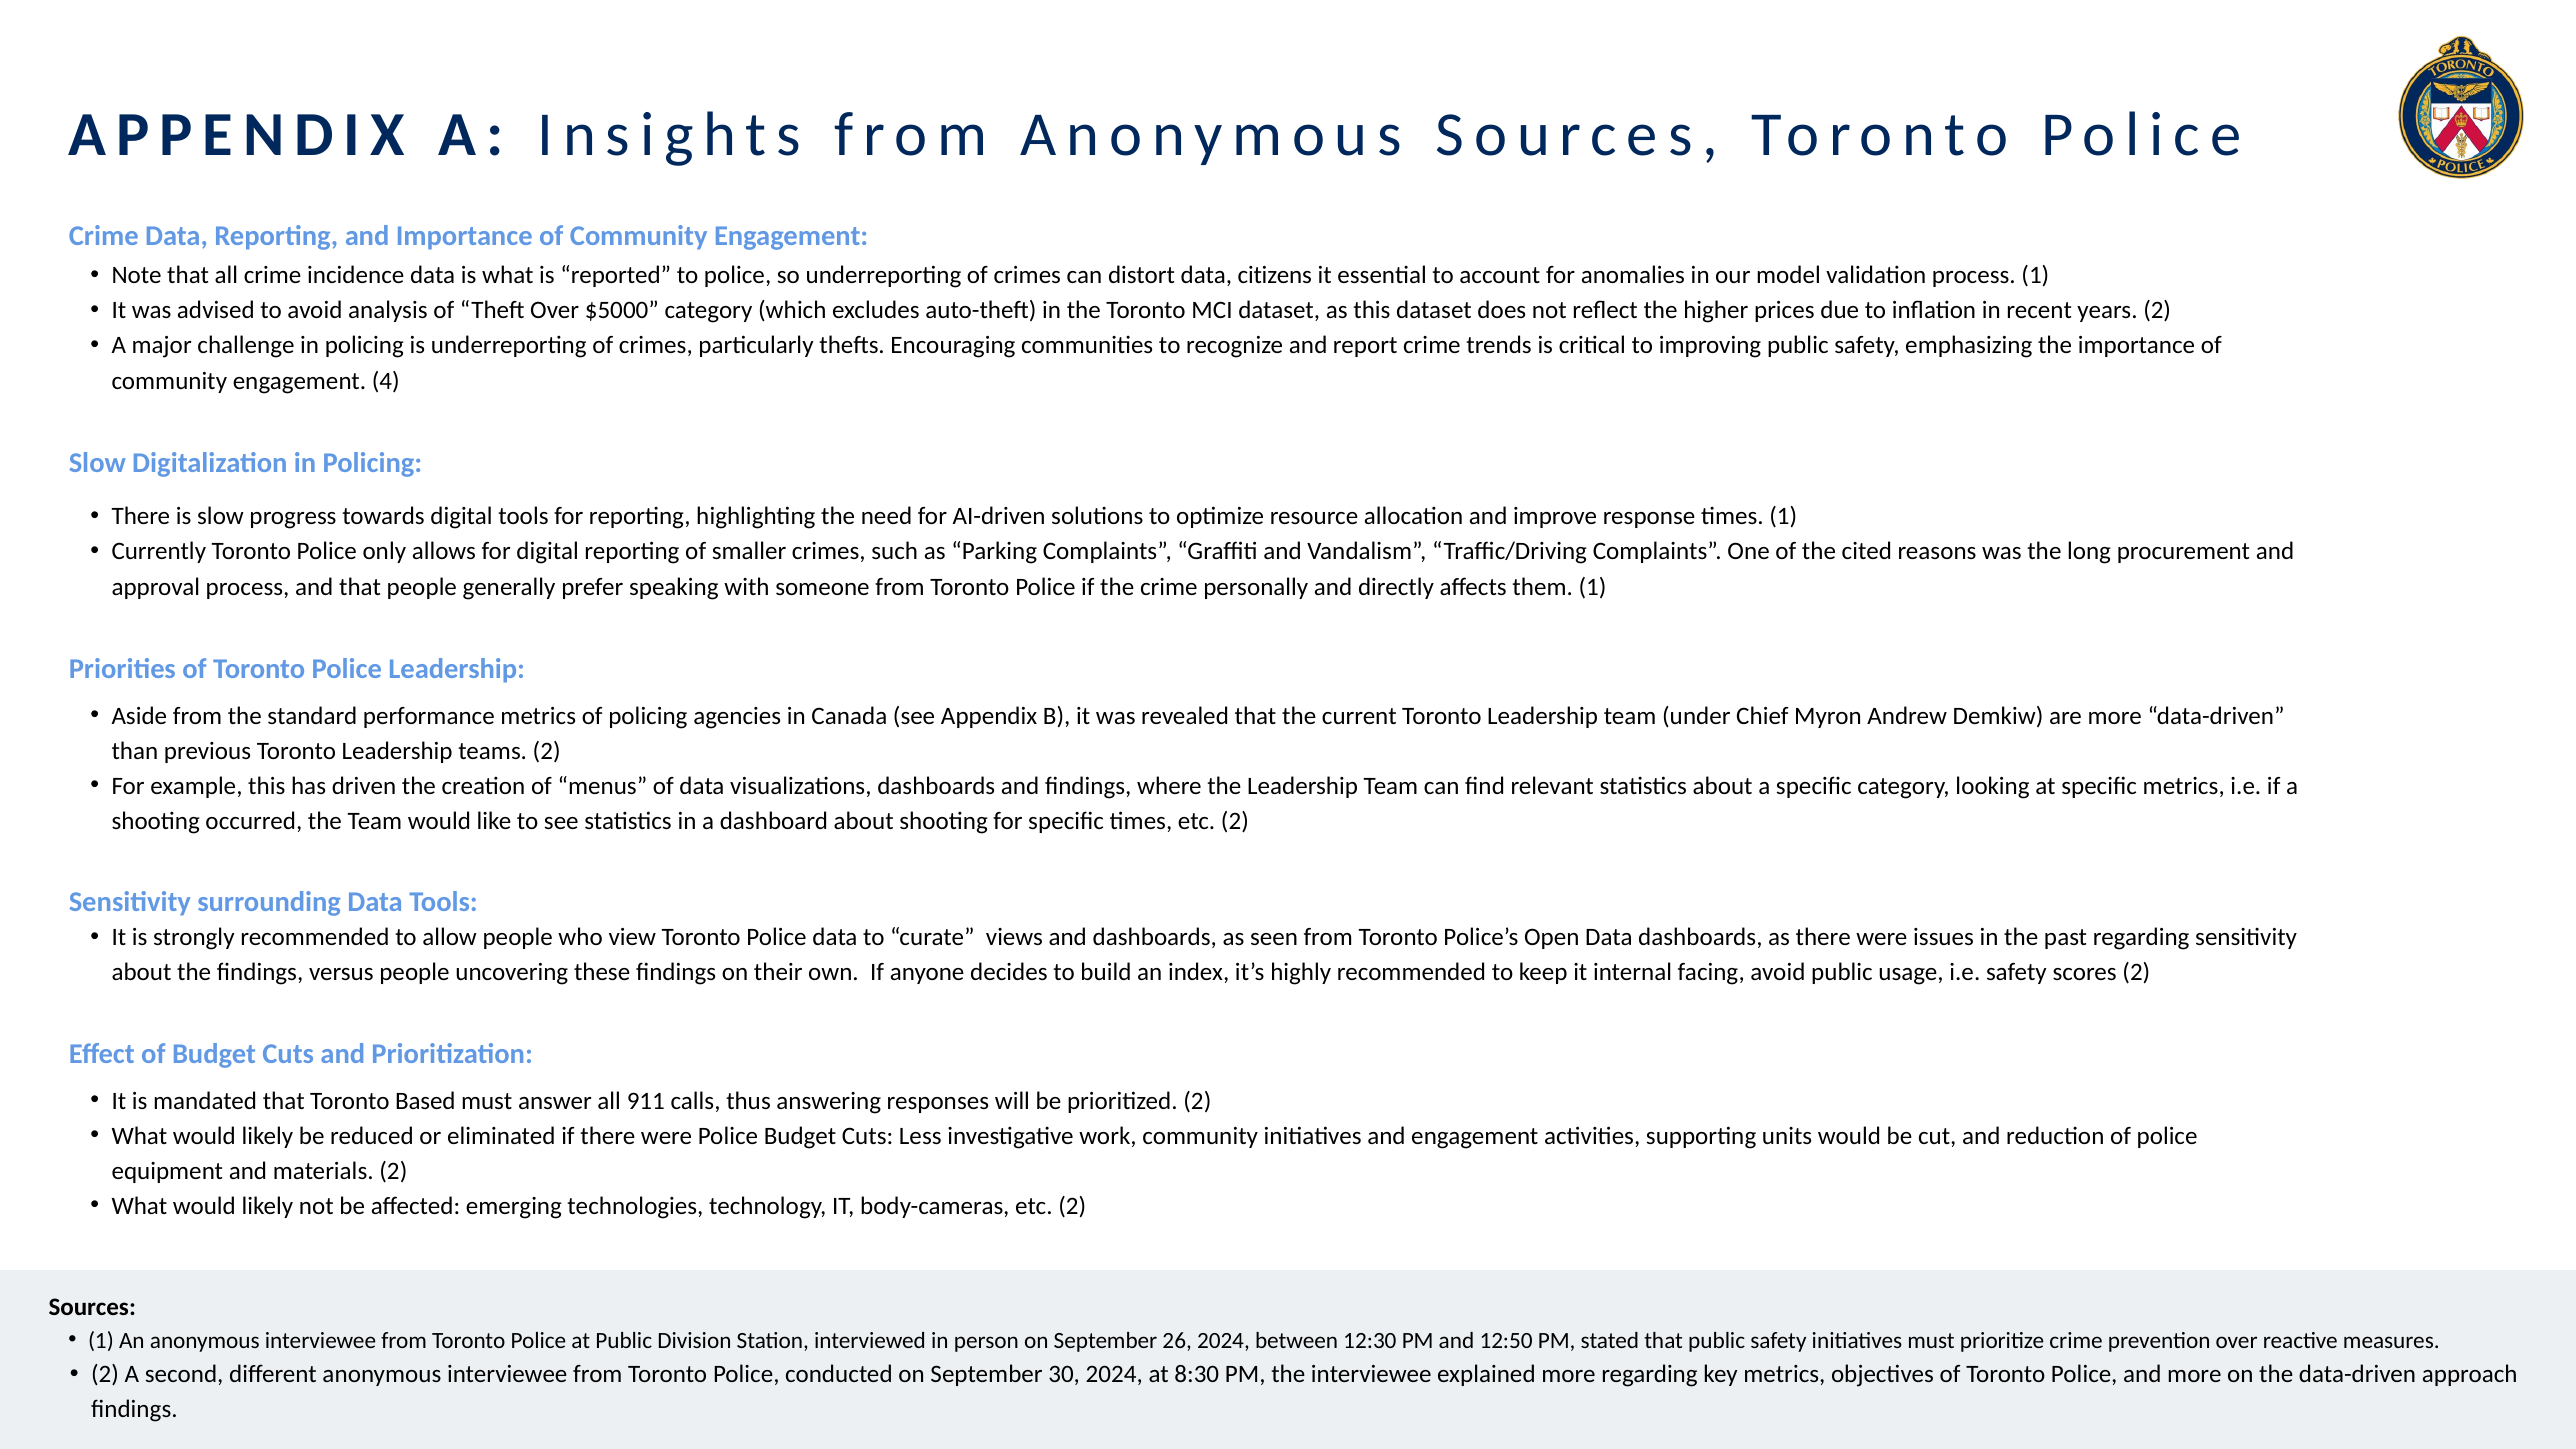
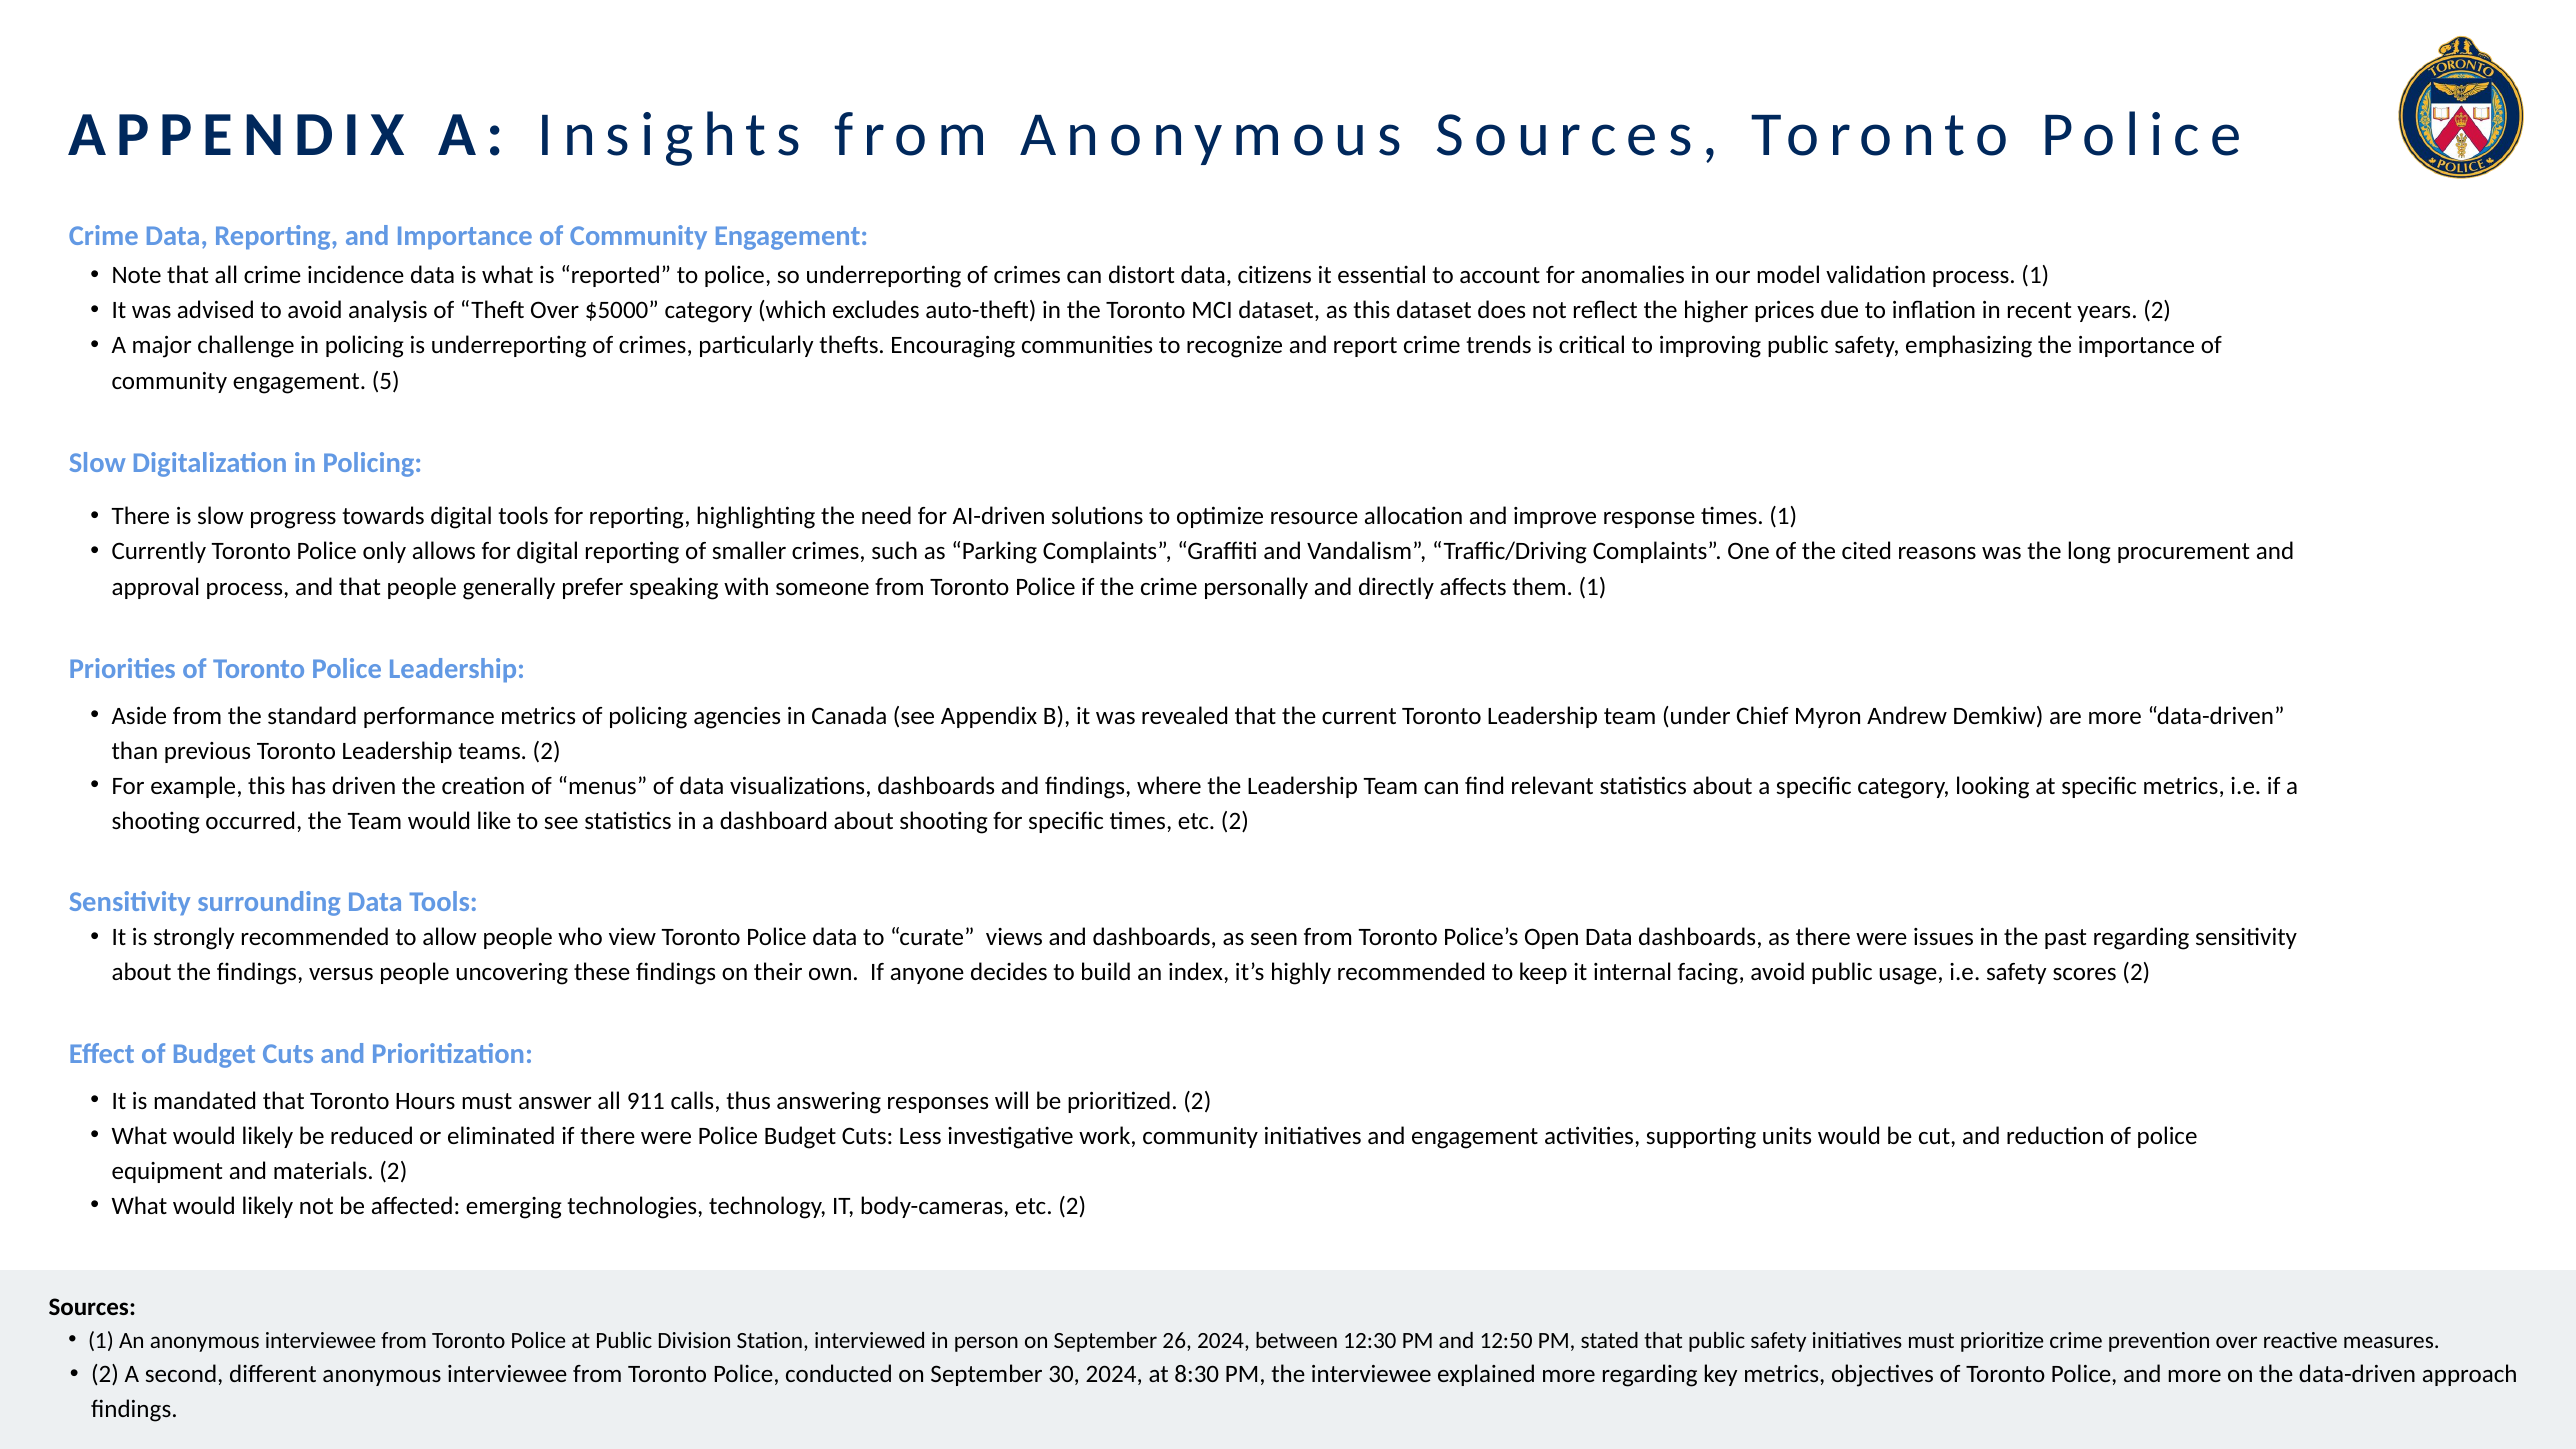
4: 4 -> 5 (386, 381)
Based: Based -> Hours (425, 1101)
